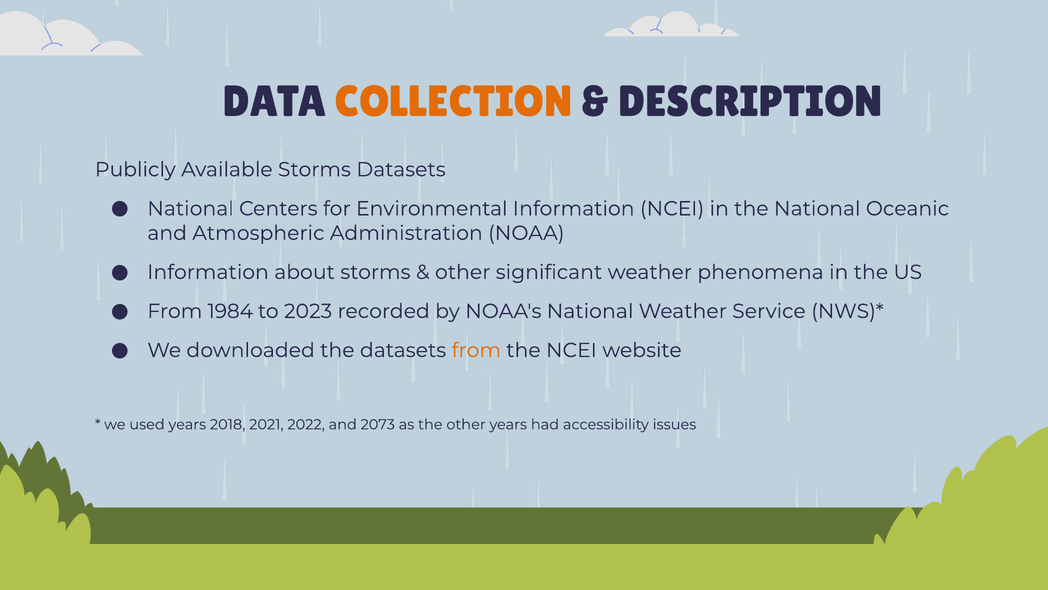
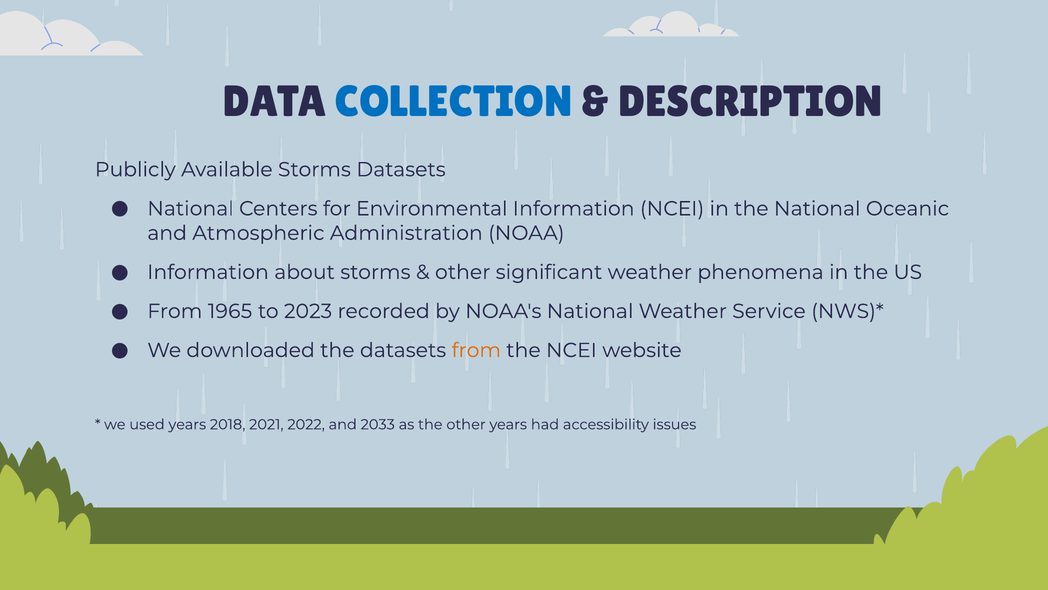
COLLECTION colour: orange -> blue (454, 102)
1984: 1984 -> 1965 (230, 311)
2073: 2073 -> 2033 (378, 424)
